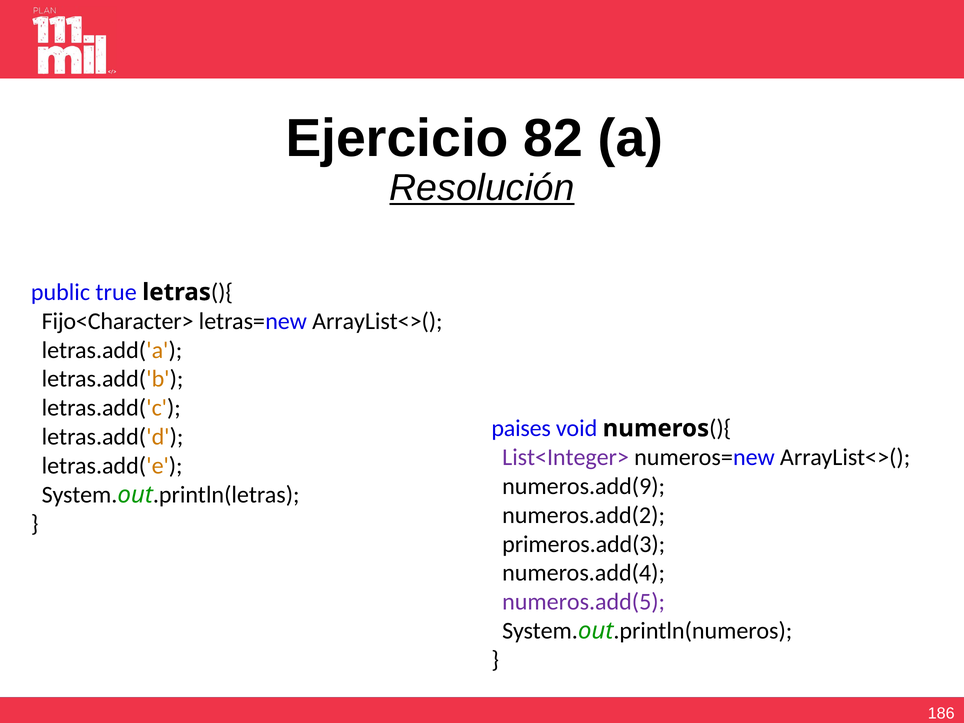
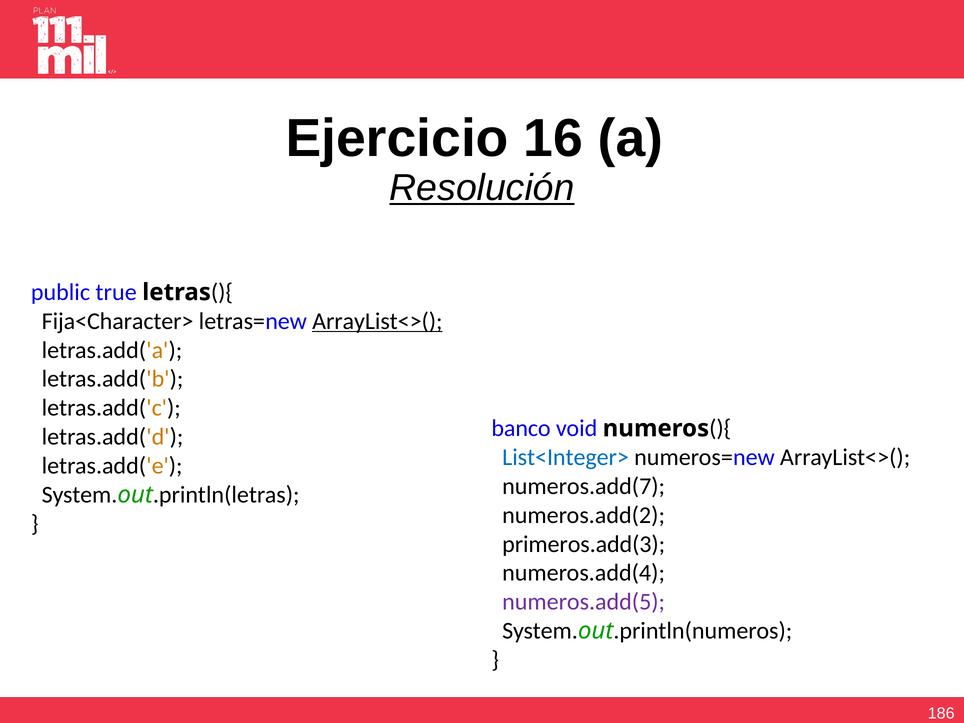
82: 82 -> 16 (553, 139)
Fijo<Character>: Fijo<Character> -> Fija<Character> (118, 321)
ArrayList<>( underline: none -> present (377, 321)
paises: paises -> banco (521, 428)
List<Integer> colour: purple -> blue (566, 457)
numeros.add(9: numeros.add(9 -> numeros.add(7 (584, 486)
